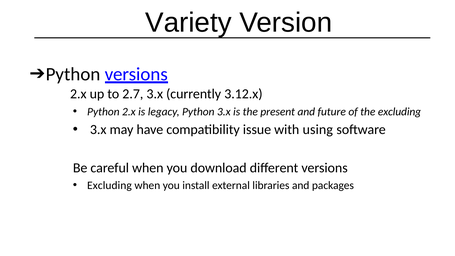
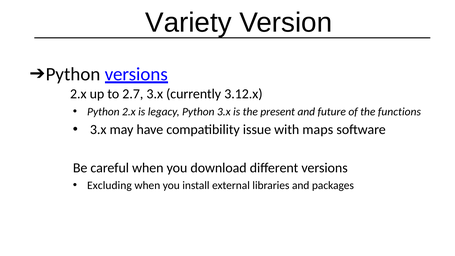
the excluding: excluding -> functions (399, 112)
using: using -> maps (318, 130)
